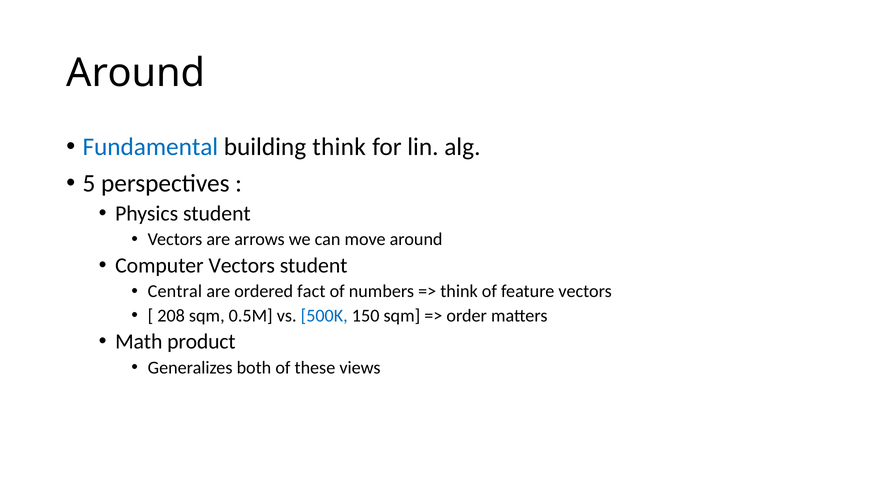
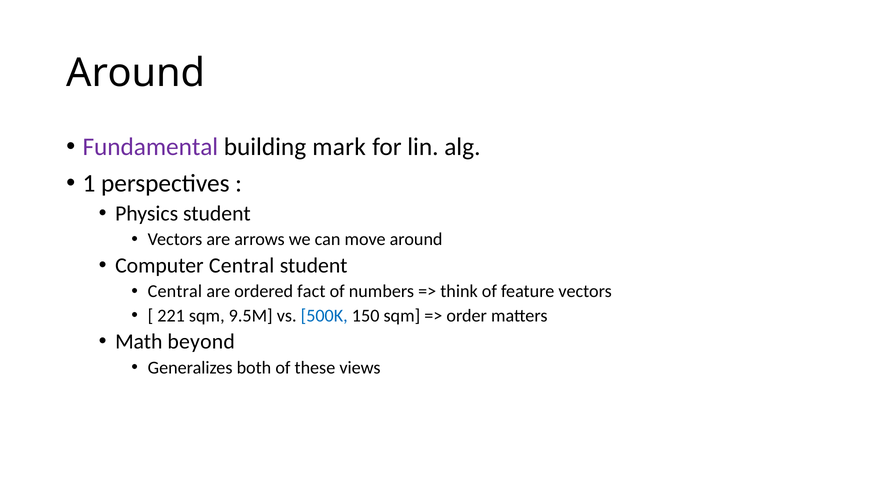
Fundamental colour: blue -> purple (150, 147)
building think: think -> mark (339, 147)
5: 5 -> 1 (89, 183)
Computer Vectors: Vectors -> Central (242, 265)
208: 208 -> 221 (171, 315)
0.5M: 0.5M -> 9.5M (251, 315)
product: product -> beyond (201, 341)
